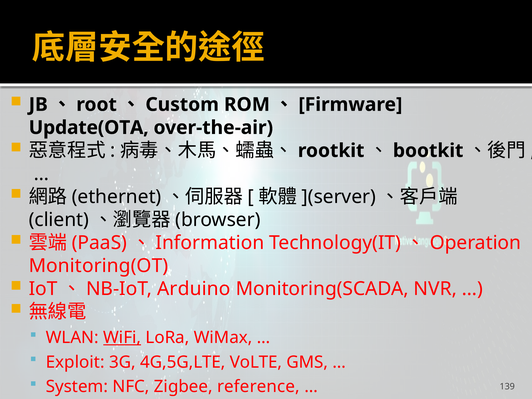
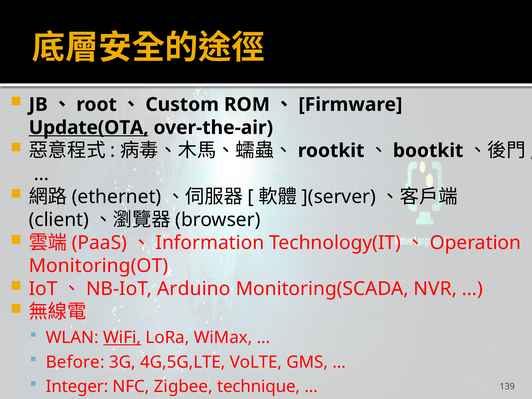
Update(OTA underline: none -> present (89, 128)
Exploit: Exploit -> Before (75, 362)
System: System -> Integer (77, 387)
reference: reference -> technique (259, 387)
